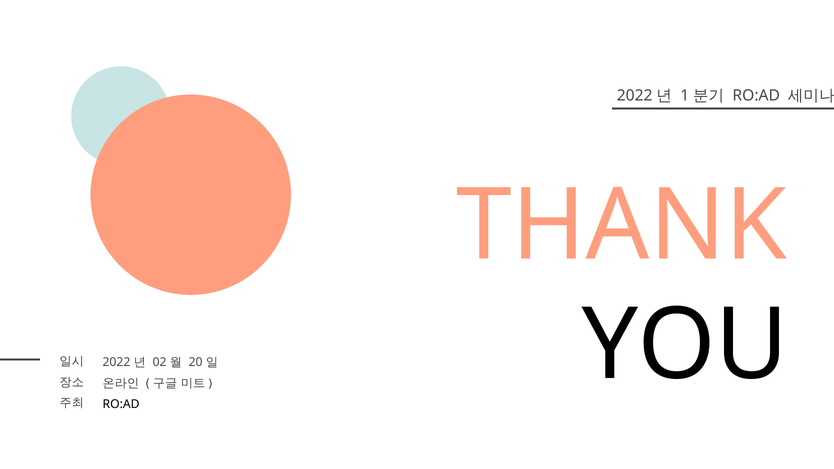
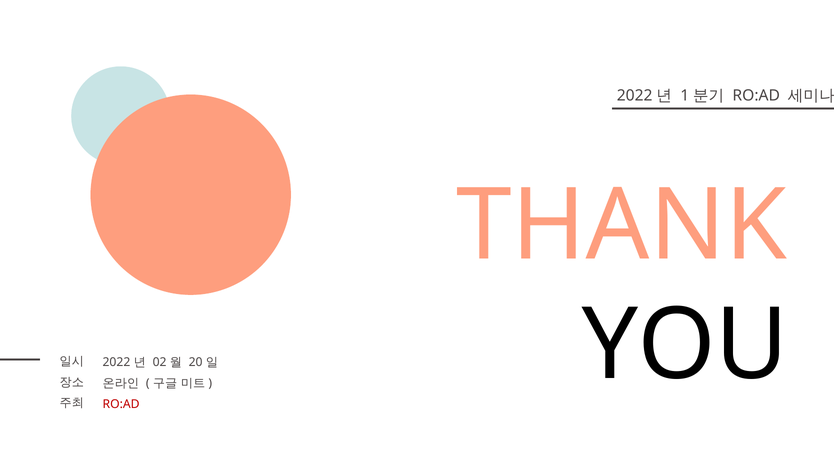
RO:AD colour: black -> red (121, 404)
